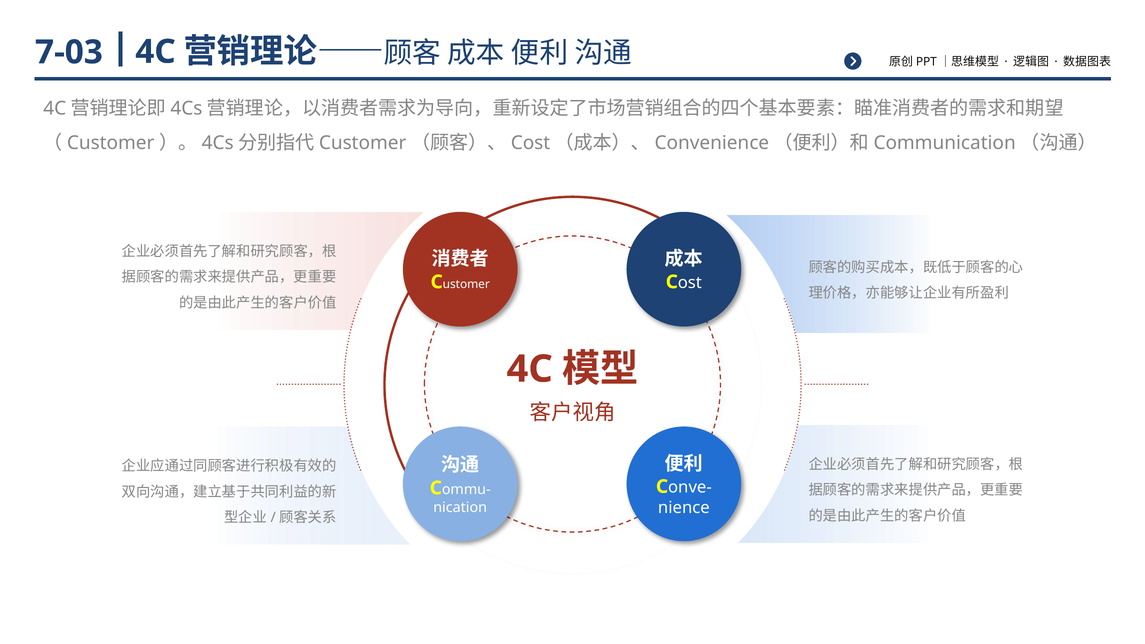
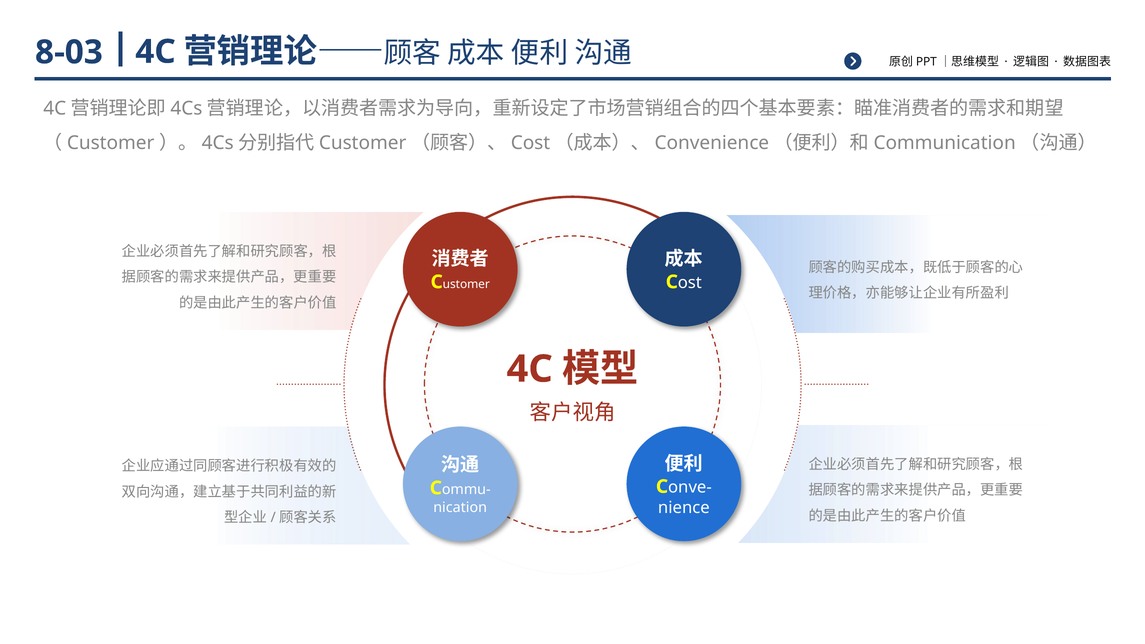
7-03: 7-03 -> 8-03 (69, 52)
